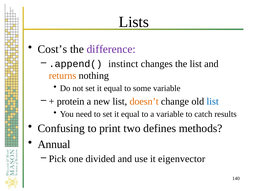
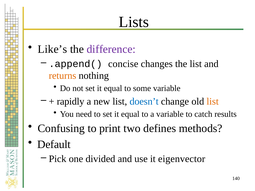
Cost’s: Cost’s -> Like’s (52, 49)
instinct: instinct -> concise (123, 64)
protein: protein -> rapidly (71, 102)
doesn’t colour: orange -> blue (144, 102)
list colour: blue -> orange (213, 102)
Annual: Annual -> Default (54, 144)
